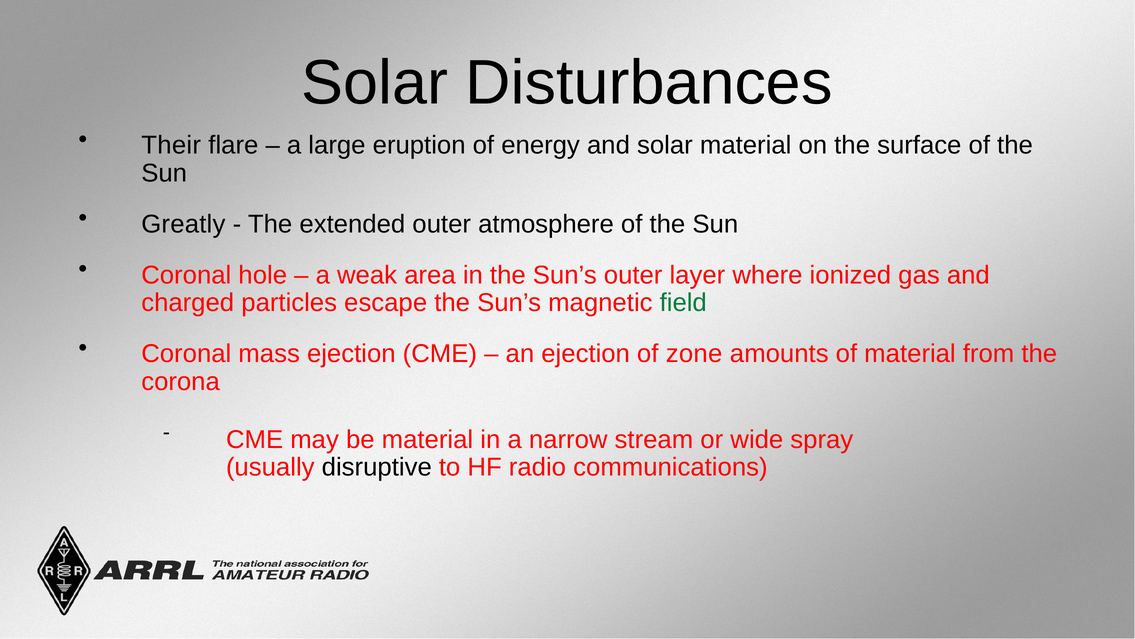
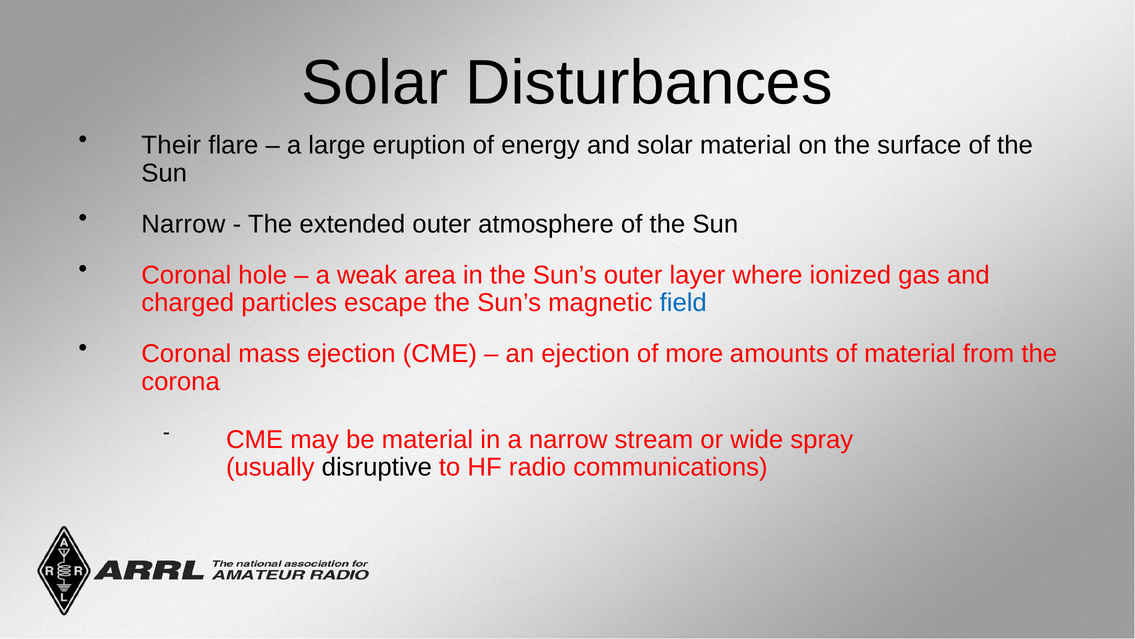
Greatly: Greatly -> Narrow (183, 224)
field colour: green -> blue (683, 303)
zone: zone -> more (694, 354)
